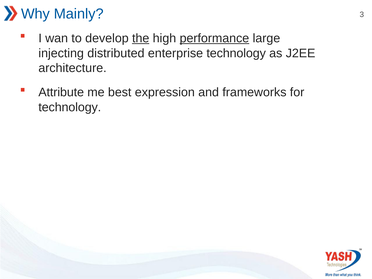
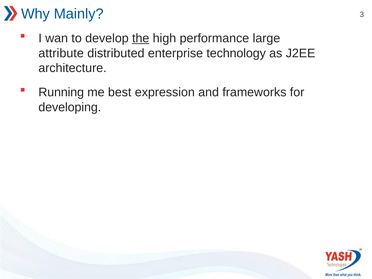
performance underline: present -> none (214, 38)
injecting: injecting -> attribute (61, 53)
Attribute: Attribute -> Running (61, 92)
technology: technology -> developing (70, 107)
